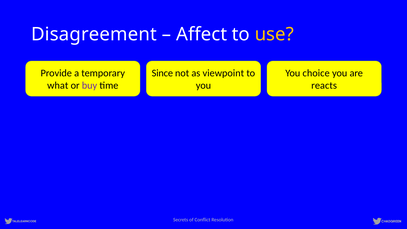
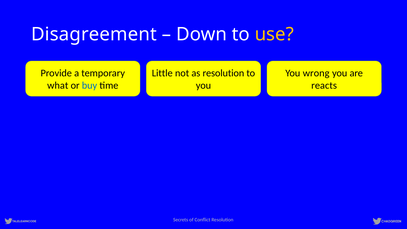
Affect: Affect -> Down (202, 34)
Since: Since -> Little (162, 73)
as viewpoint: viewpoint -> resolution (223, 73)
choice: choice -> wrong (316, 73)
buy colour: purple -> blue (90, 85)
